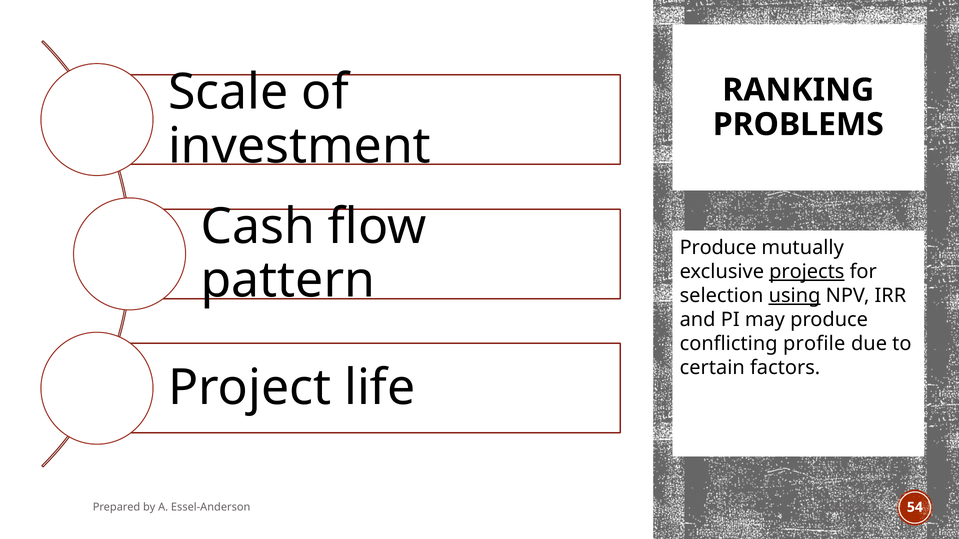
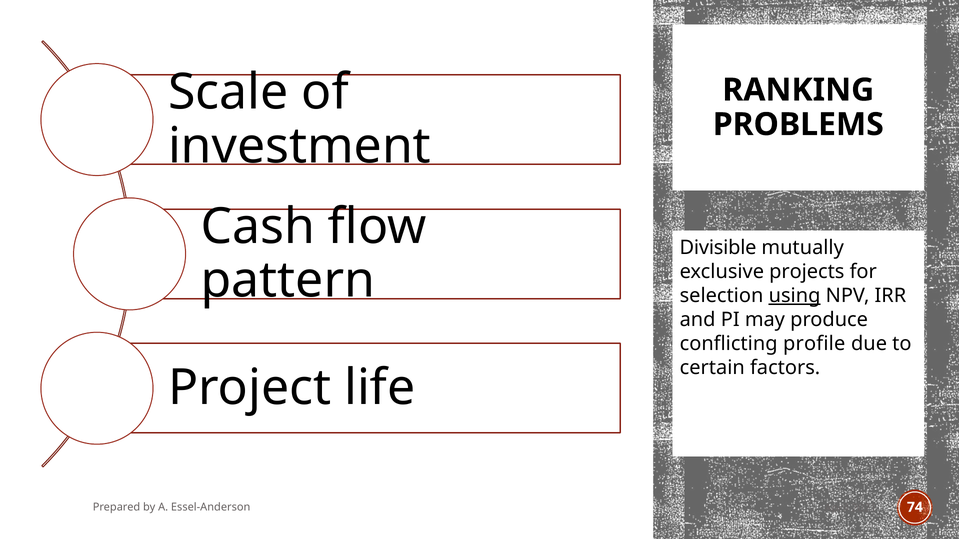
Produce: Produce -> Divisible (718, 248)
projects underline: present -> none (807, 272)
54: 54 -> 74 (915, 508)
